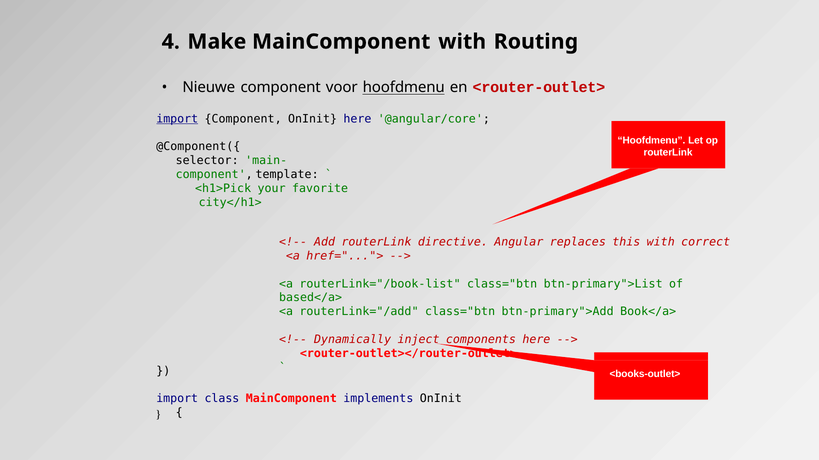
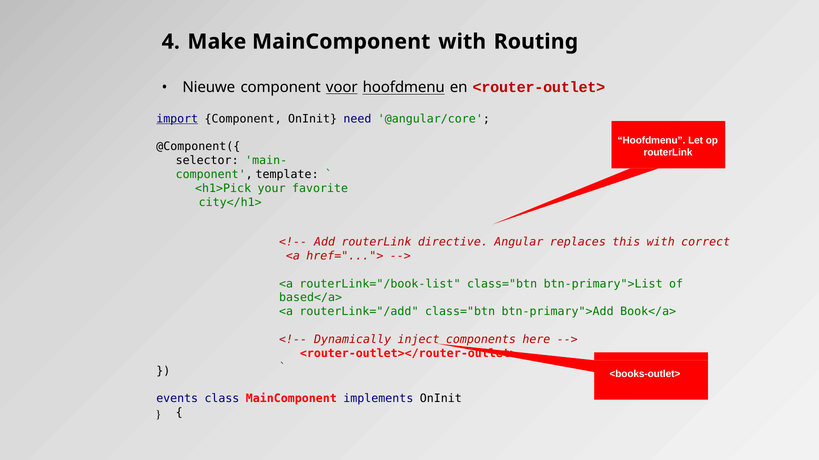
voor underline: none -> present (342, 87)
OnInit here: here -> need (357, 119)
import: import -> events (177, 399)
